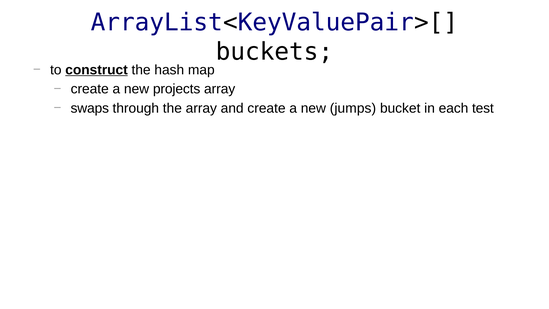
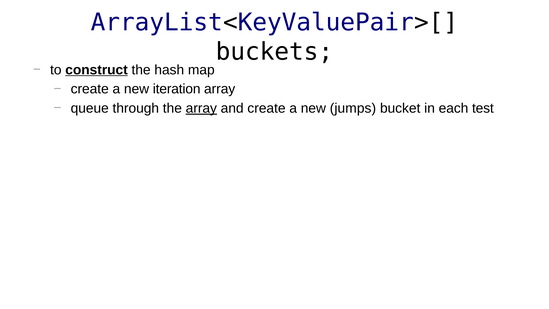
projects: projects -> iteration (177, 89)
swaps: swaps -> queue (90, 108)
array underline: none -> present (201, 108)
